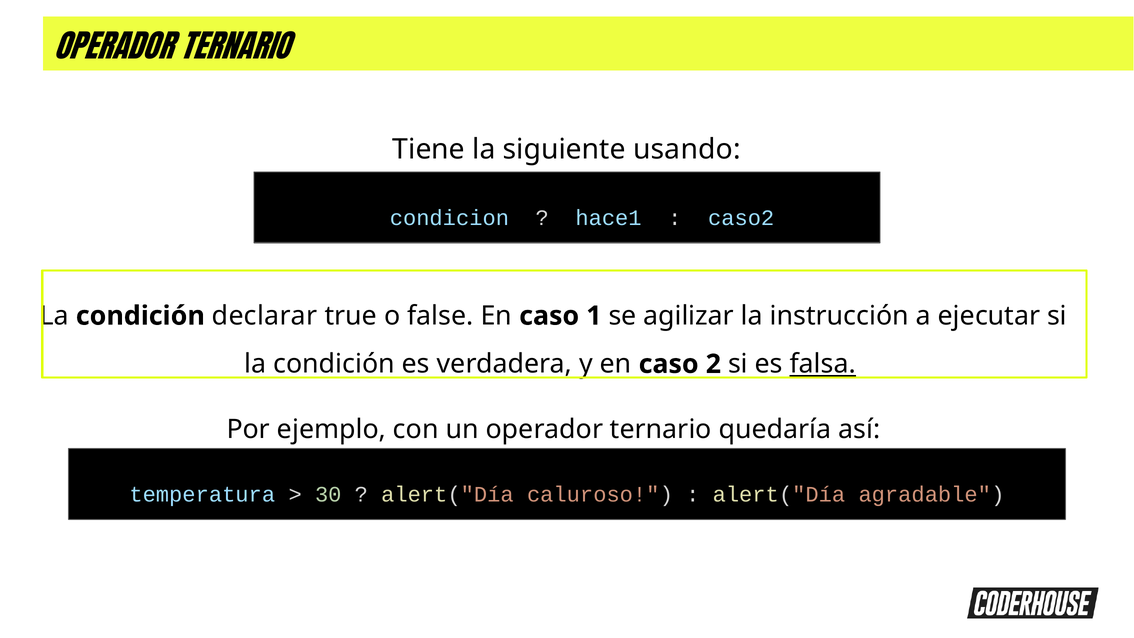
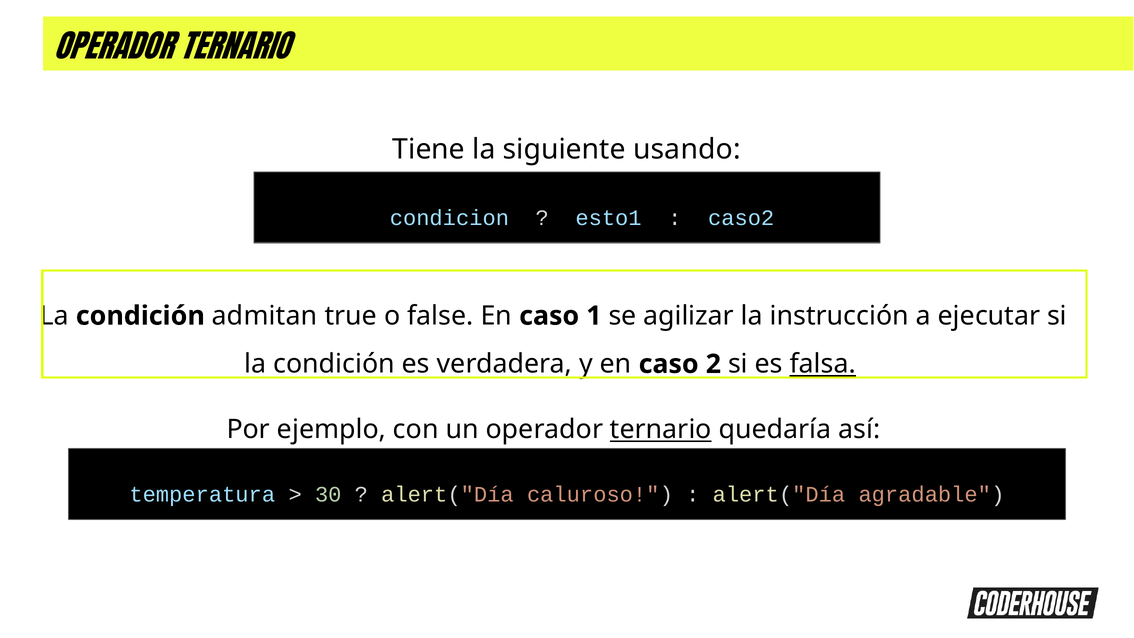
hace1: hace1 -> esto1 (608, 218)
declarar: declarar -> admitan (265, 316)
ternario underline: none -> present (661, 430)
